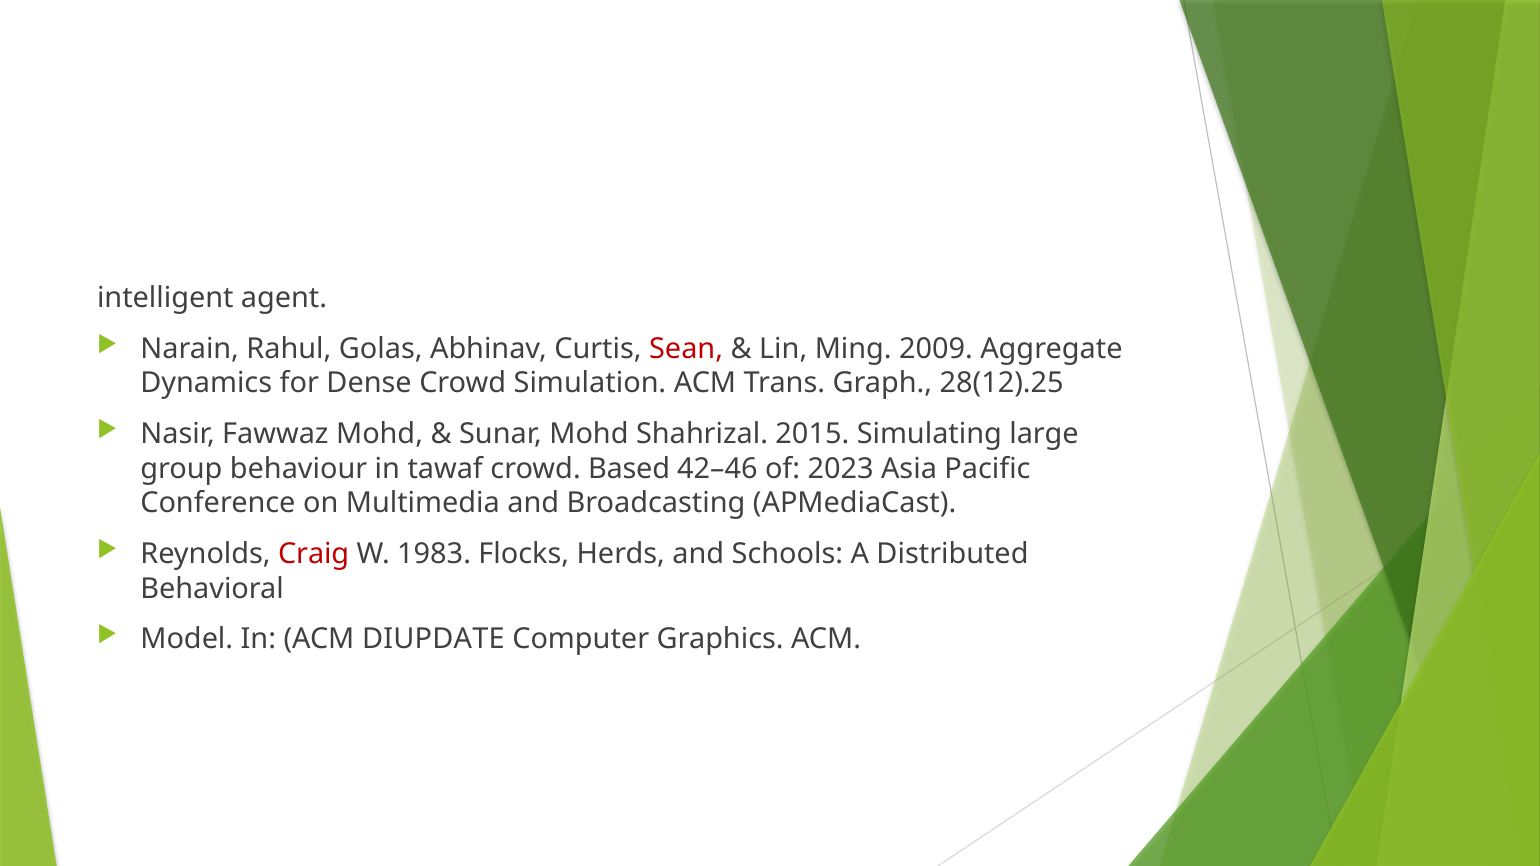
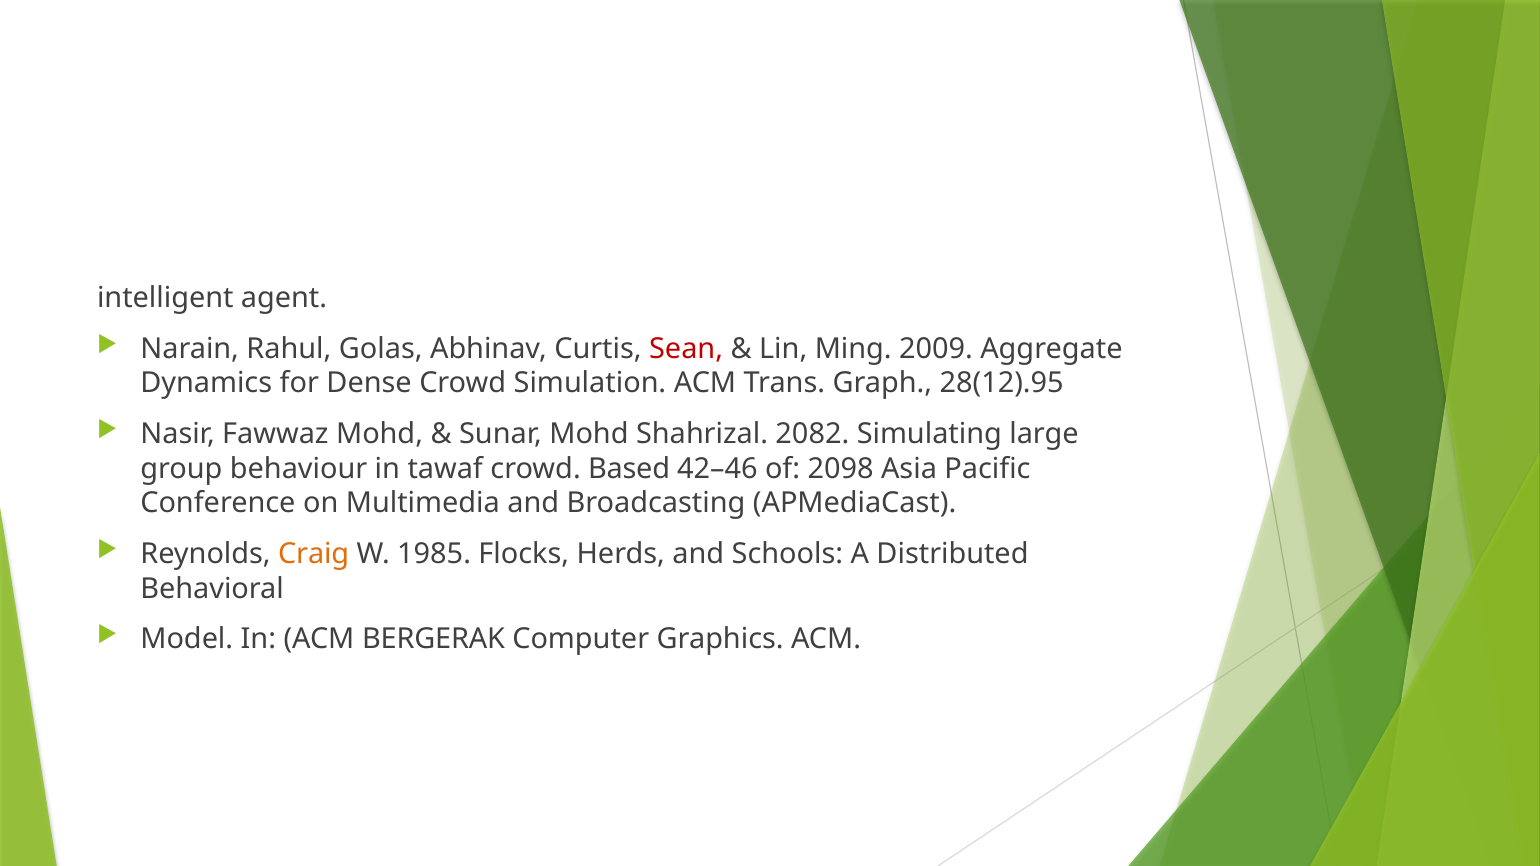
28(12).25: 28(12).25 -> 28(12).95 (1002, 383)
2015: 2015 -> 2082 (812, 434)
2023: 2023 -> 2098 (841, 469)
Craig colour: red -> orange (314, 554)
1983: 1983 -> 1985 (434, 554)
DIUPDATE: DIUPDATE -> BERGERAK (433, 639)
